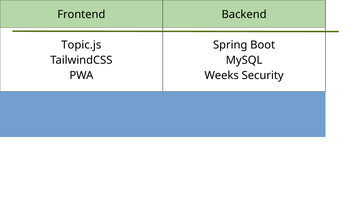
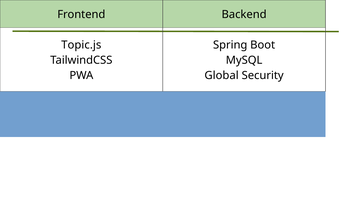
Weeks: Weeks -> Global (222, 75)
